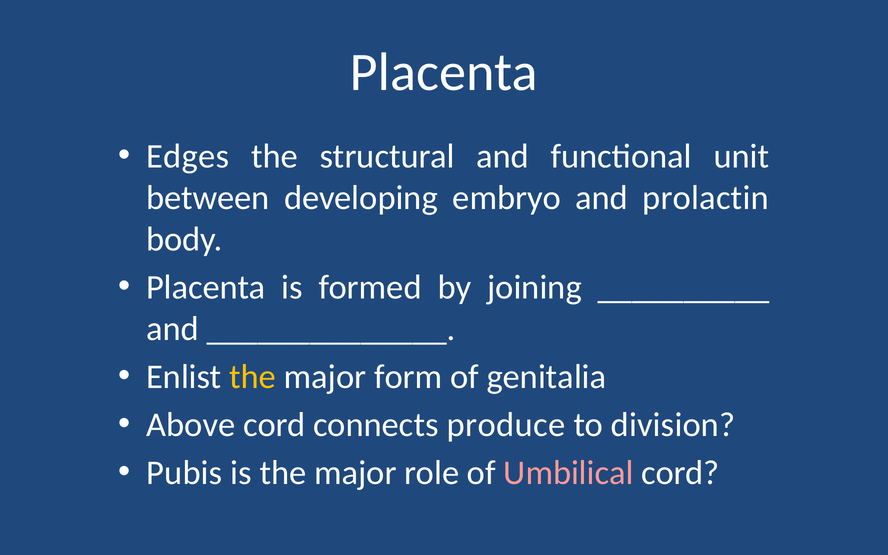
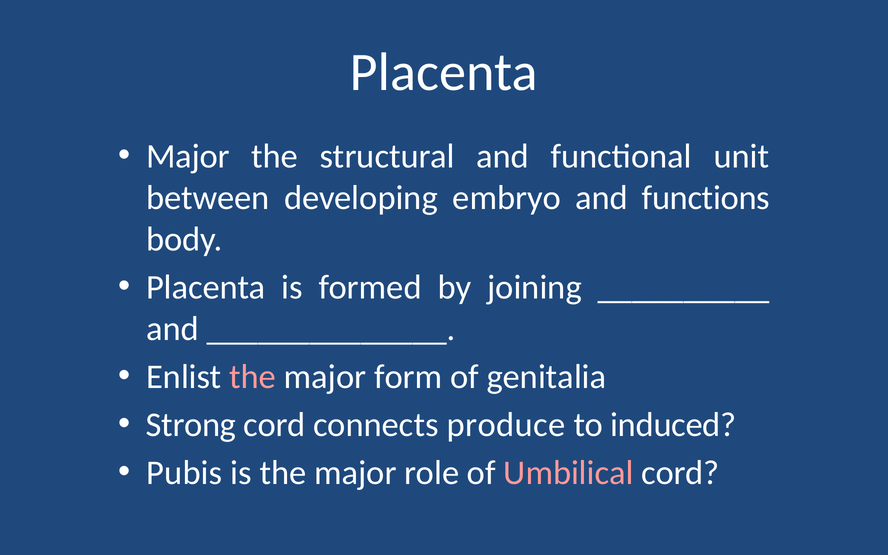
Edges: Edges -> Major (188, 156)
prolactin: prolactin -> functions (706, 198)
the colour: yellow -> pink (253, 377)
Above: Above -> Strong (191, 425)
division: division -> induced (673, 425)
